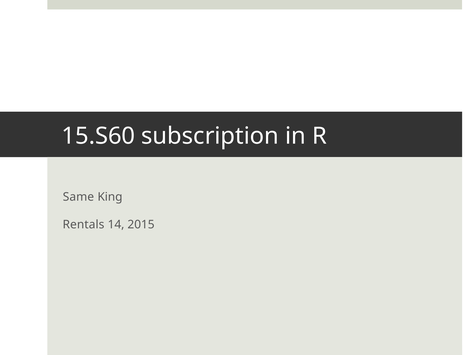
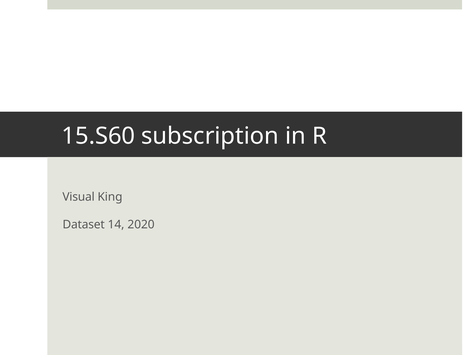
Same: Same -> Visual (79, 197)
Rentals: Rentals -> Dataset (84, 225)
2015: 2015 -> 2020 (141, 225)
